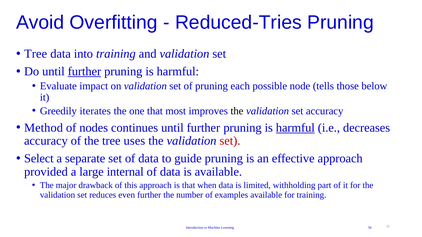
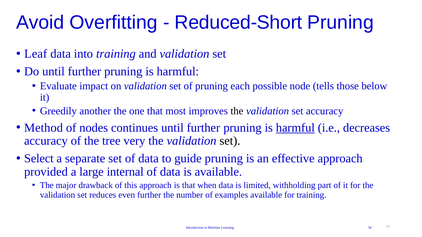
Reduced-Tries: Reduced-Tries -> Reduced-Short (239, 23)
Tree: Tree -> Leaf (36, 54)
further underline: present -> none (84, 72)
iterates: iterates -> another (95, 111)
uses: uses -> very (134, 141)
set colour: red -> black (230, 141)
